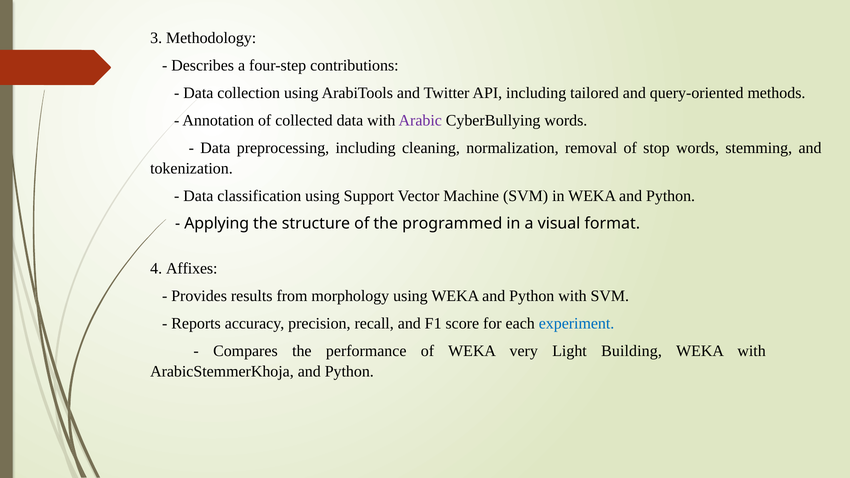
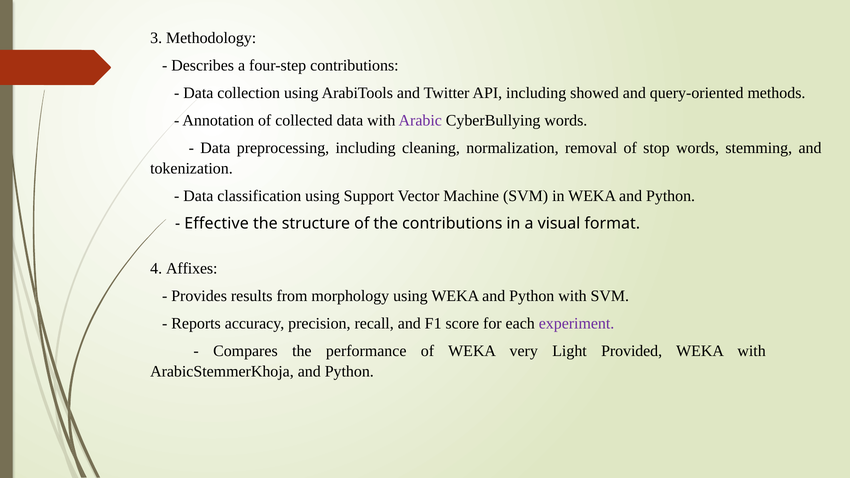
tailored: tailored -> showed (595, 93)
Applying: Applying -> Effective (217, 224)
the programmed: programmed -> contributions (452, 224)
experiment colour: blue -> purple (577, 323)
Building: Building -> Provided (632, 351)
